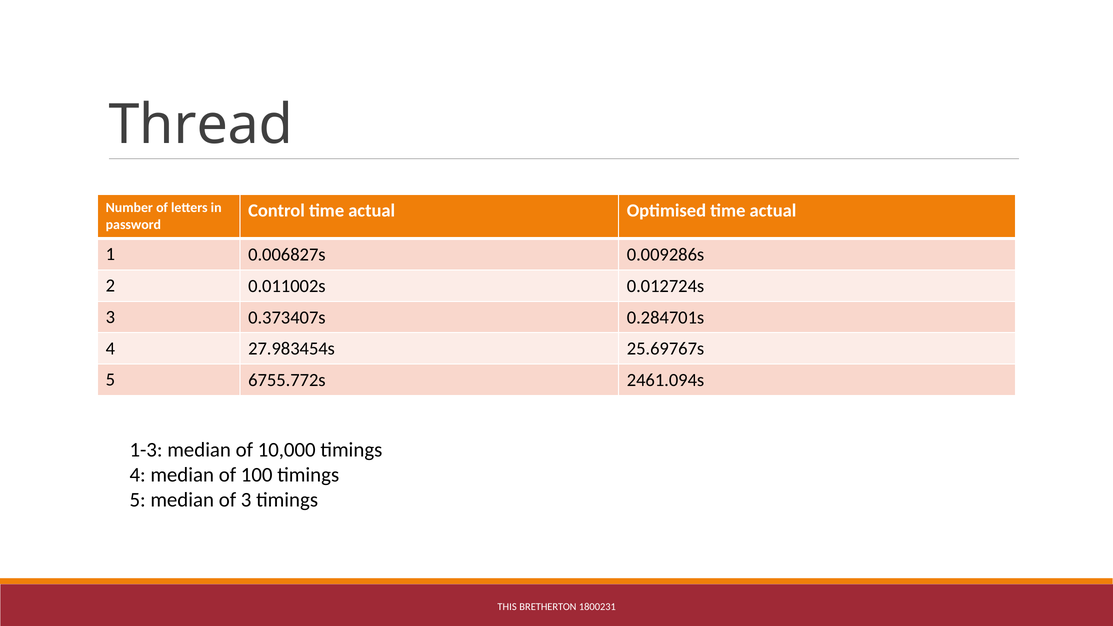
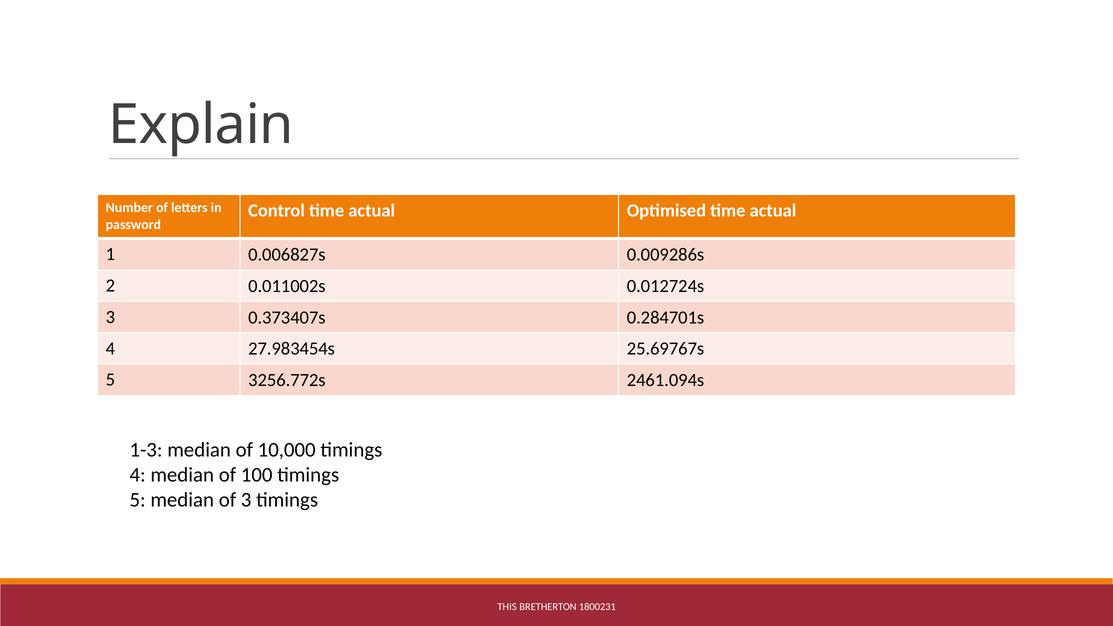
Thread: Thread -> Explain (201, 125)
6755.772s: 6755.772s -> 3256.772s (287, 380)
